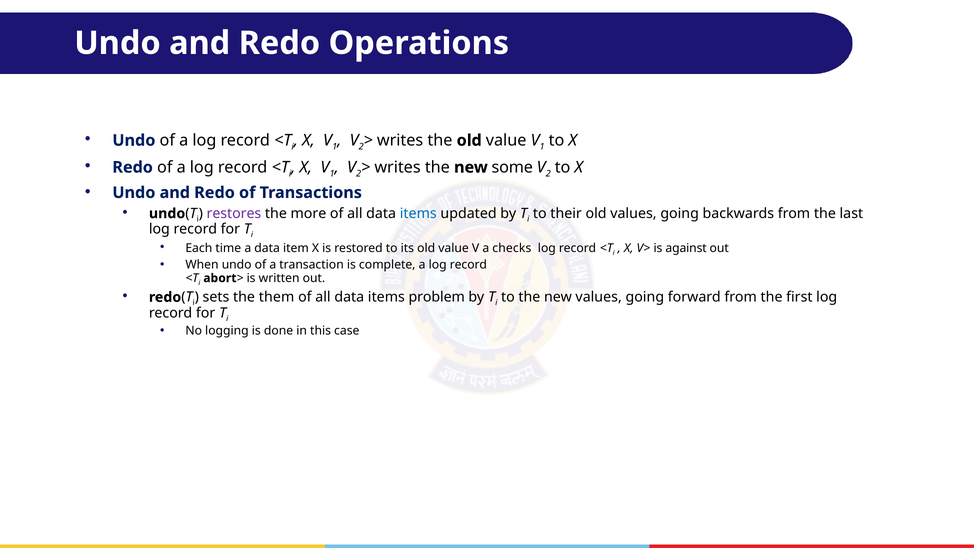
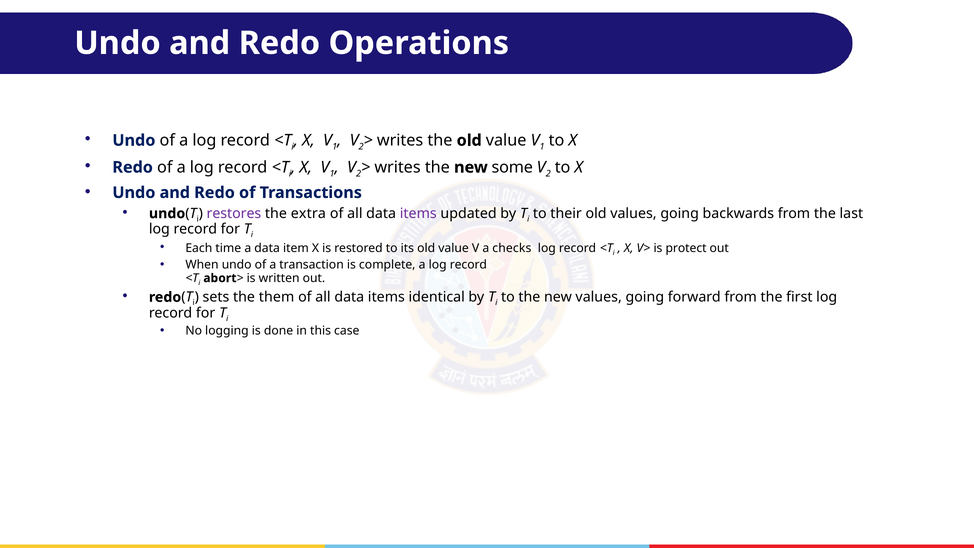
more: more -> extra (308, 213)
items colour: blue -> purple (418, 213)
against: against -> protect (686, 248)
problem: problem -> identical (437, 297)
